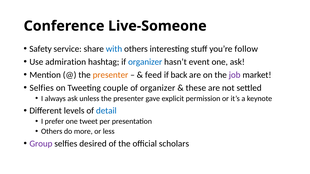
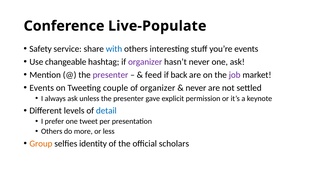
Live-Someone: Live-Someone -> Live-Populate (157, 26)
you’re follow: follow -> events (246, 49)
admiration: admiration -> changeable (66, 62)
organizer colour: blue -> purple (145, 62)
hasn’t event: event -> never (199, 62)
presenter colour: orange -> purple (110, 75)
Selfies: Selfies -> Events (42, 88)
these: these -> never (196, 88)
Group colour: purple -> orange (41, 144)
desired: desired -> identity (93, 144)
